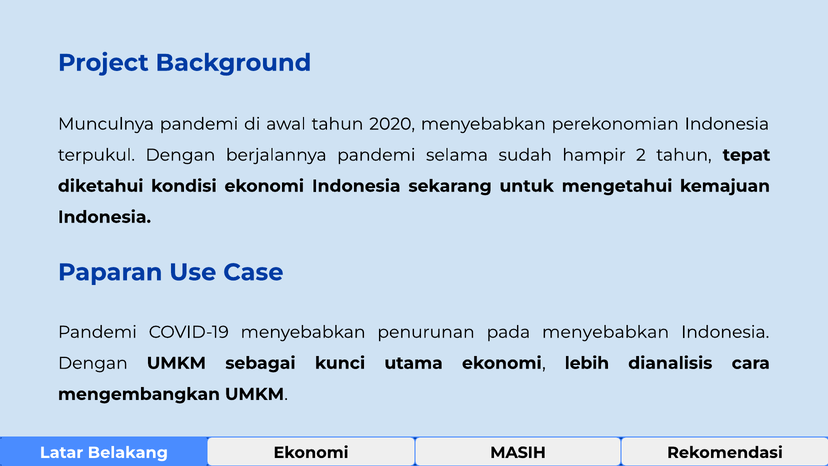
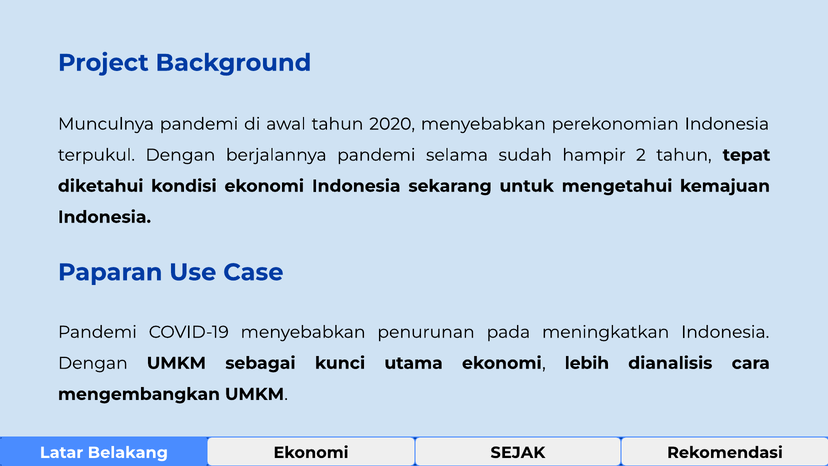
pada menyebabkan: menyebabkan -> meningkatkan (606, 332)
MASIH: MASIH -> SEJAK (518, 452)
